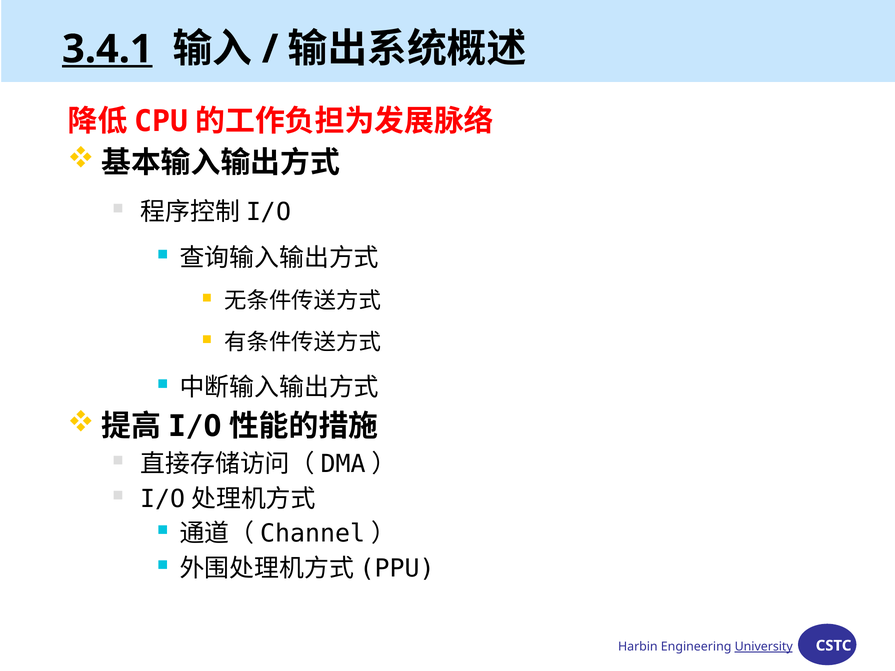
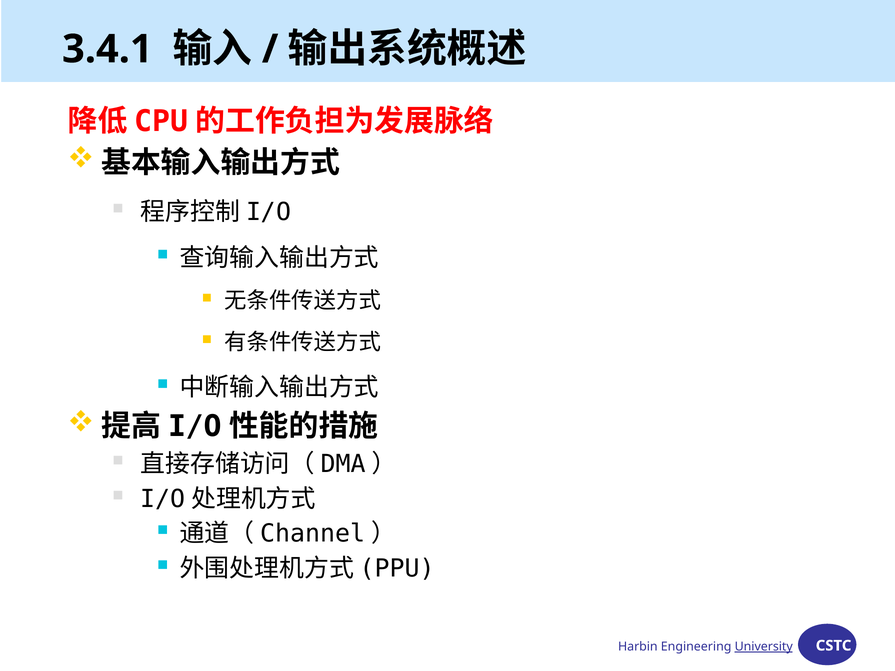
3.4.1 underline: present -> none (107, 49)
